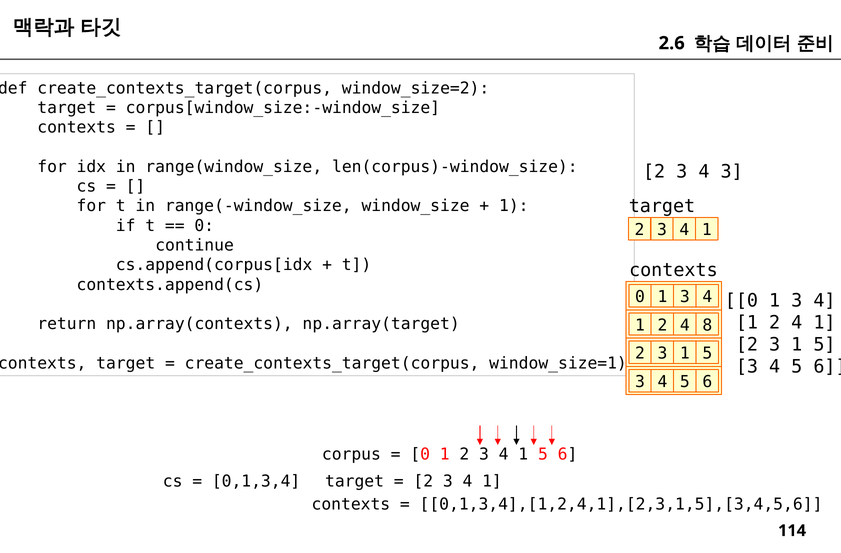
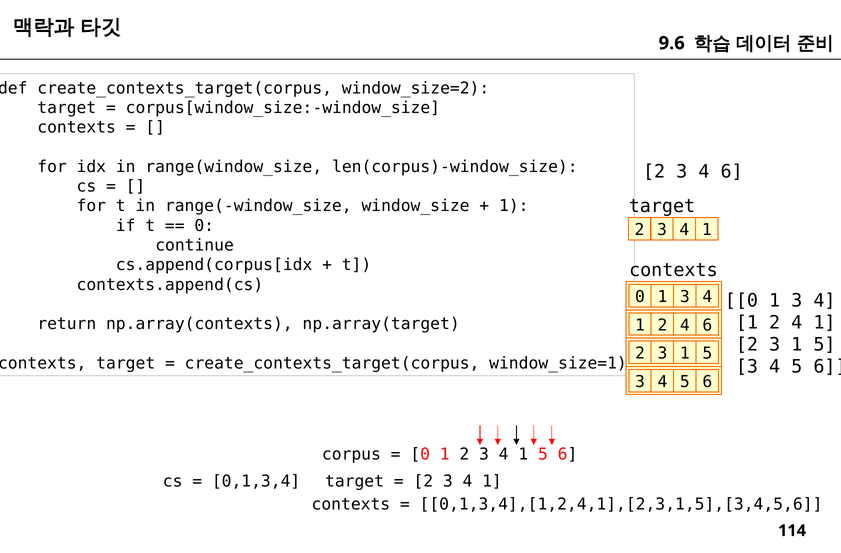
2.6: 2.6 -> 9.6 (672, 43)
3 4 3: 3 -> 6 (732, 171)
8: 8 -> 6 (707, 325)
